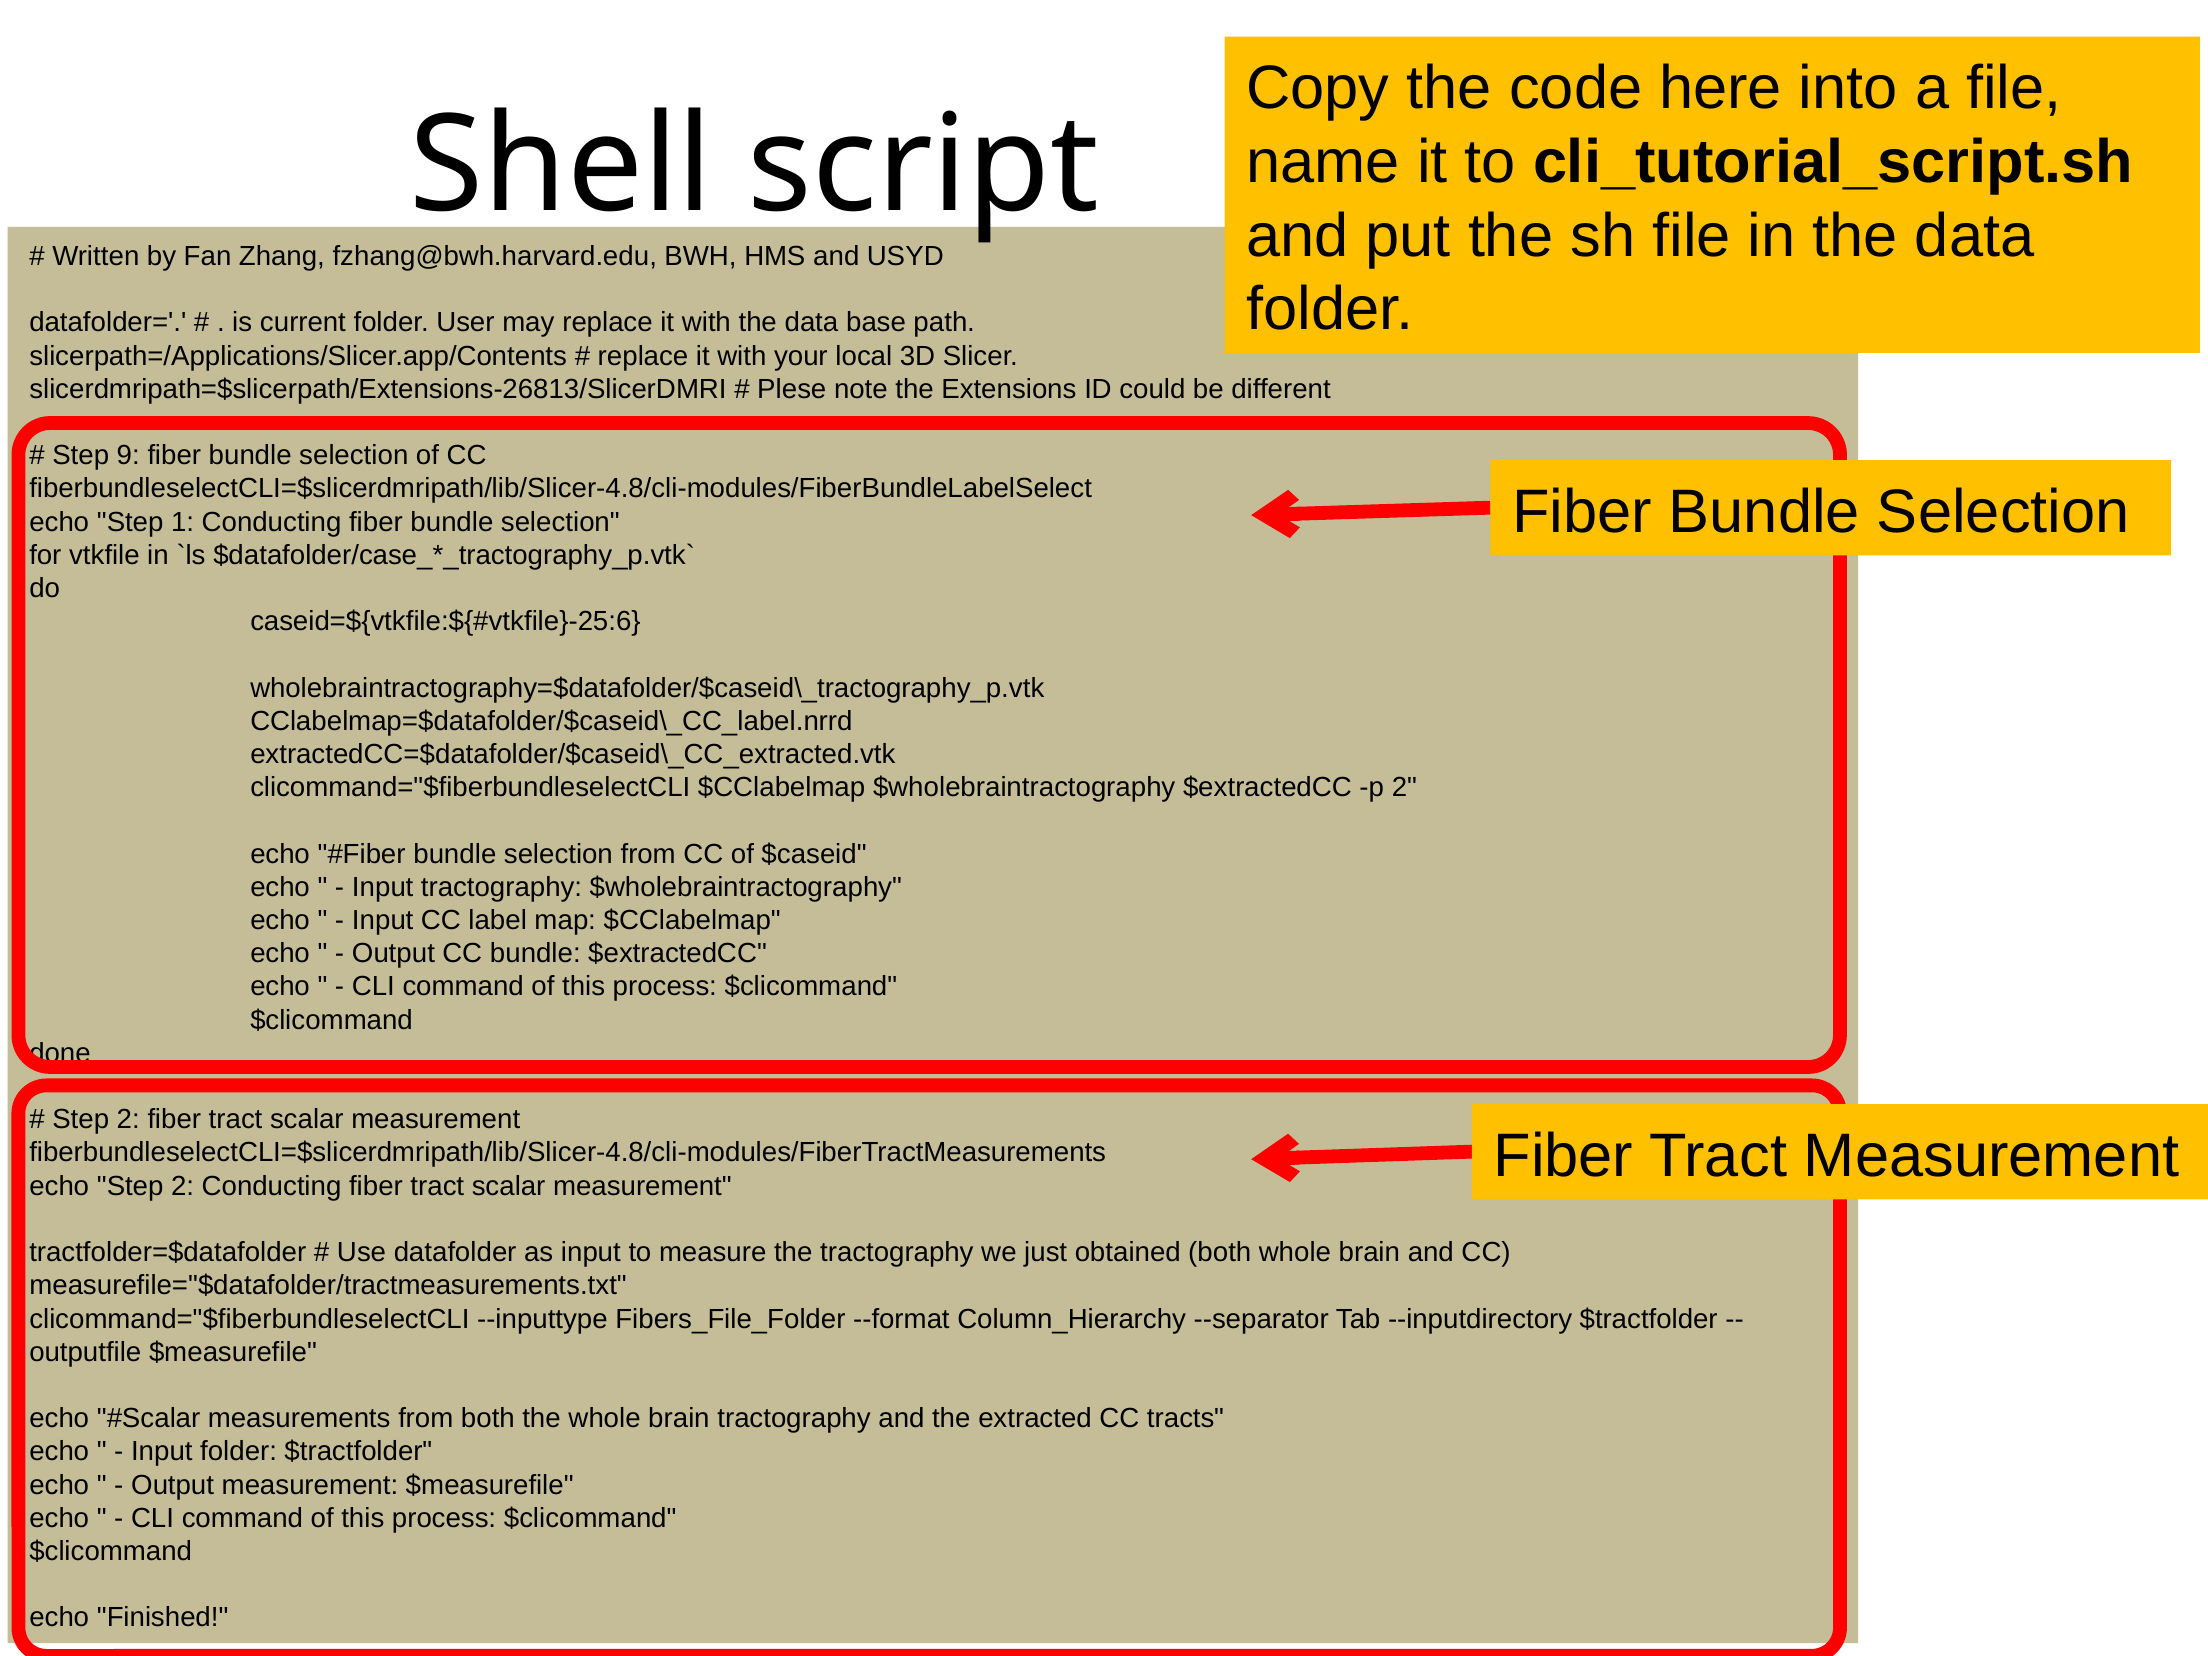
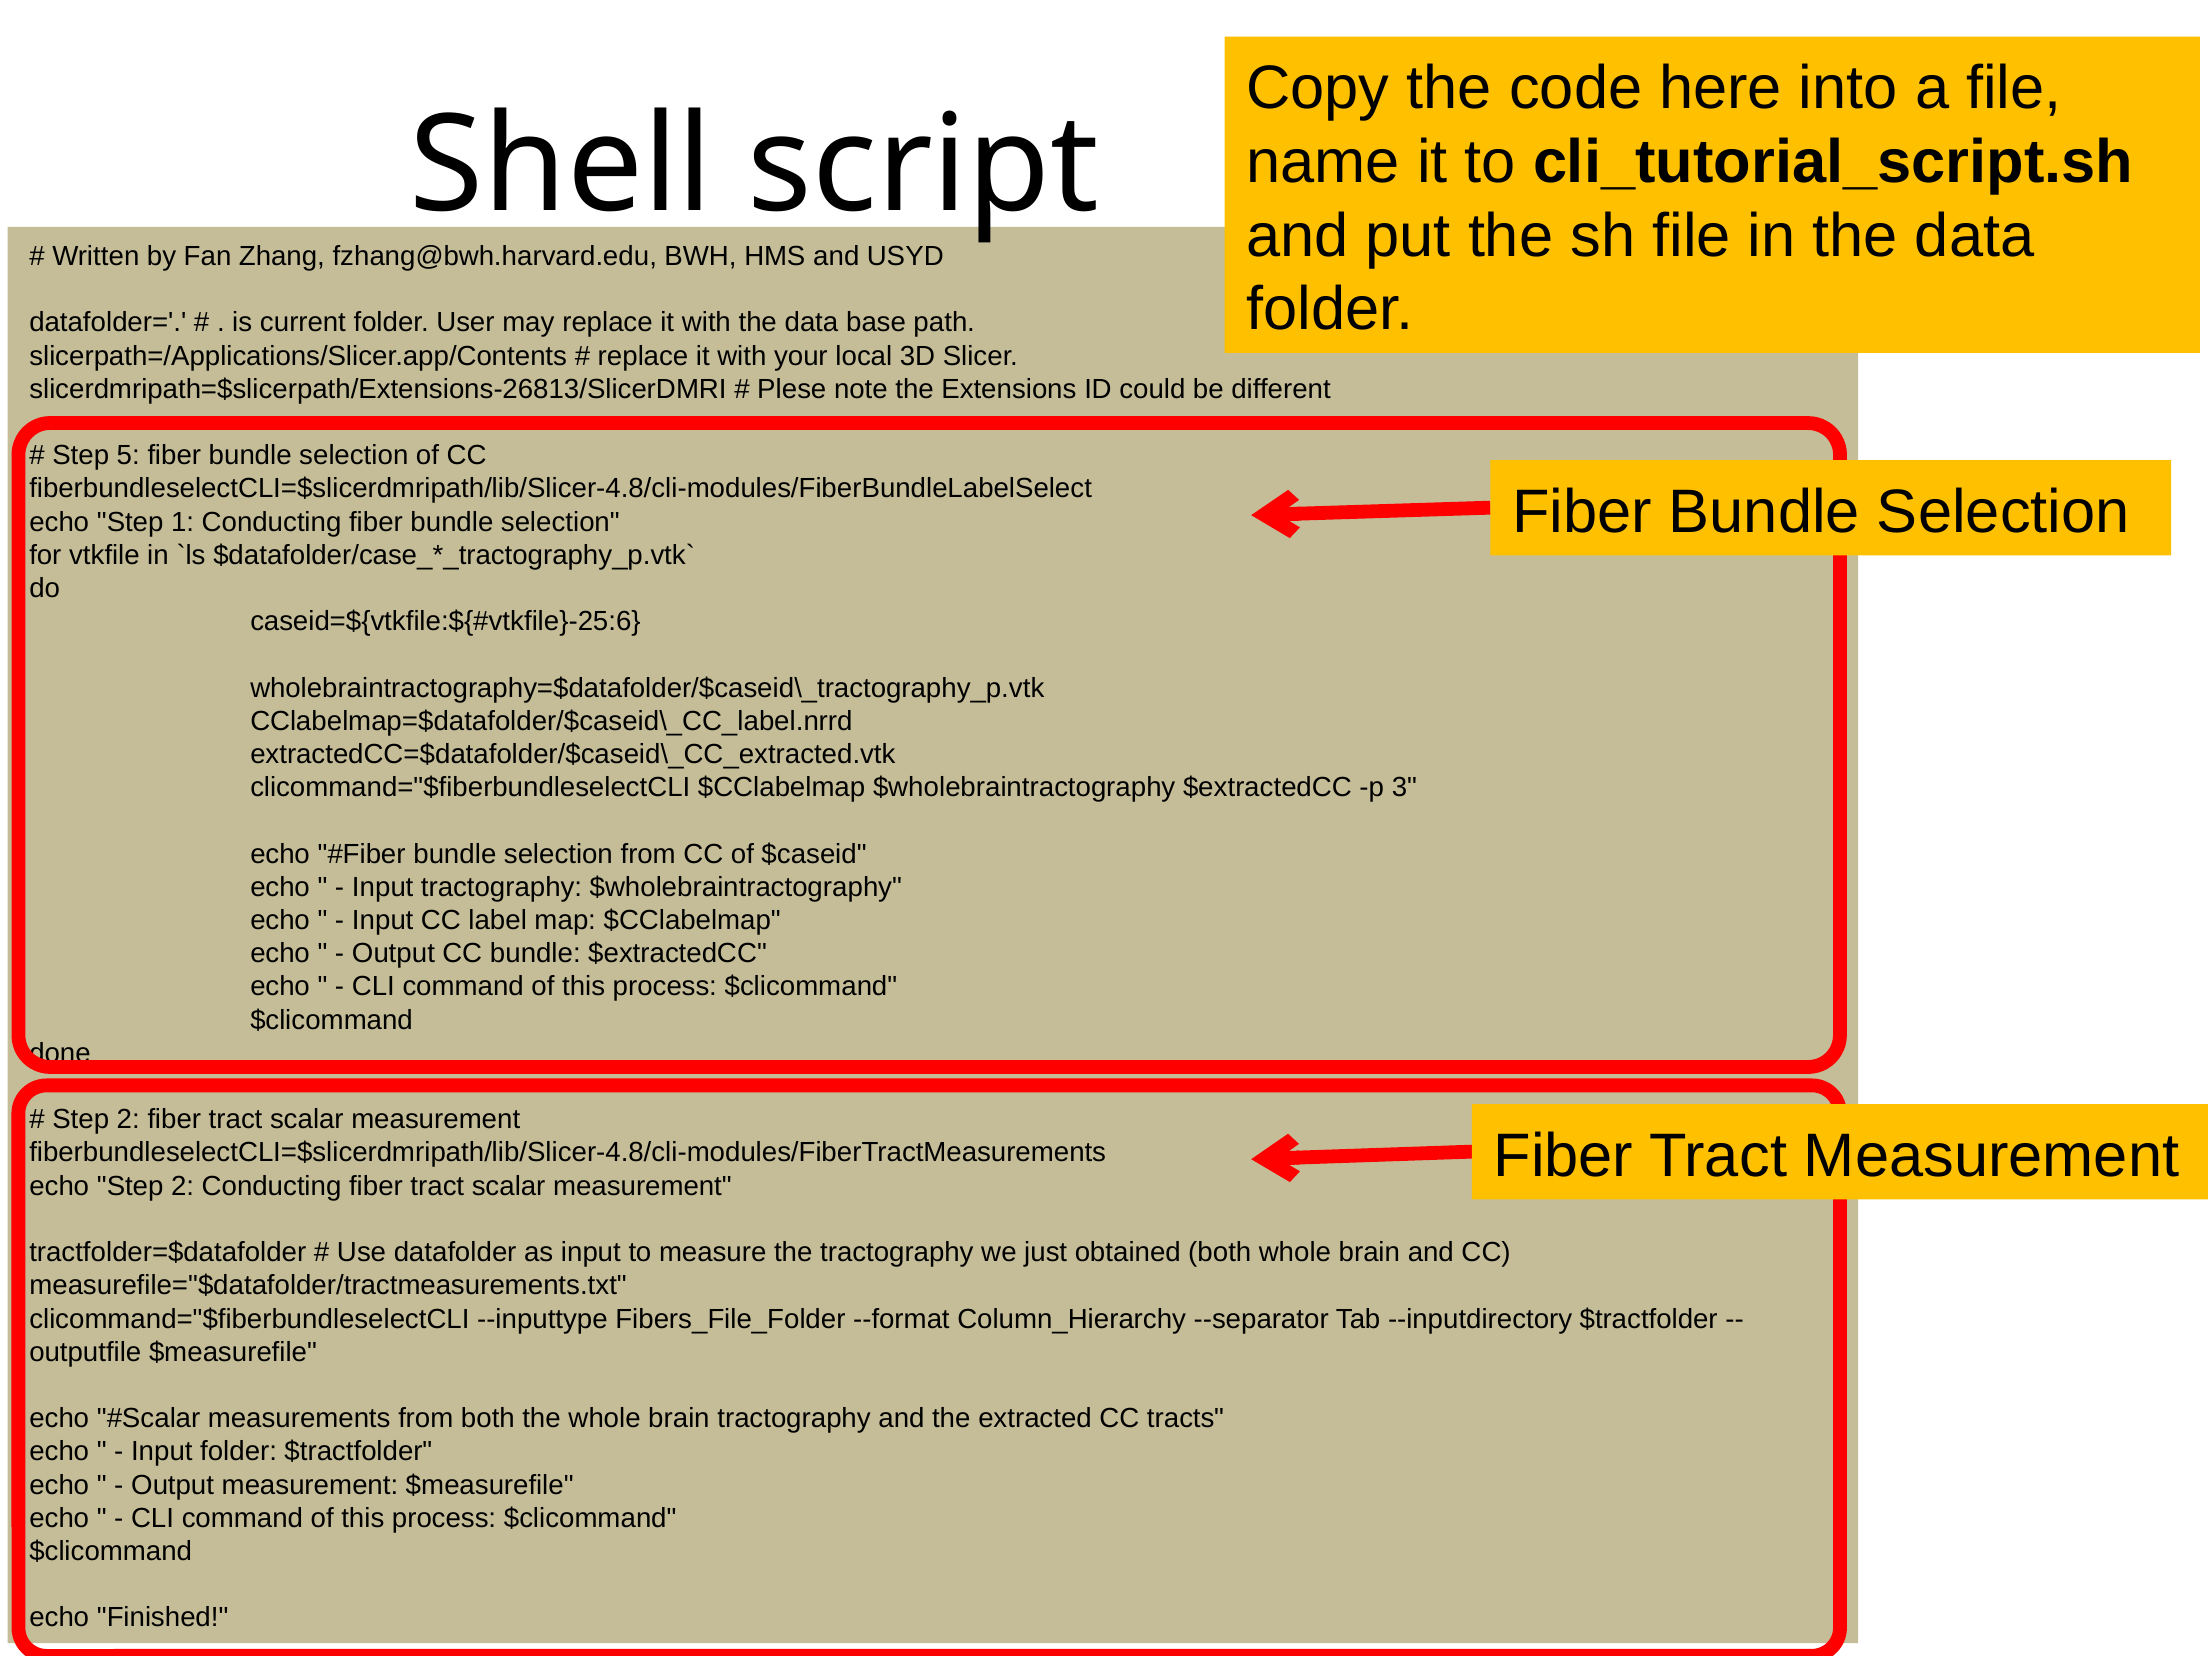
9: 9 -> 5 (128, 456)
p 2: 2 -> 3 (1404, 788)
